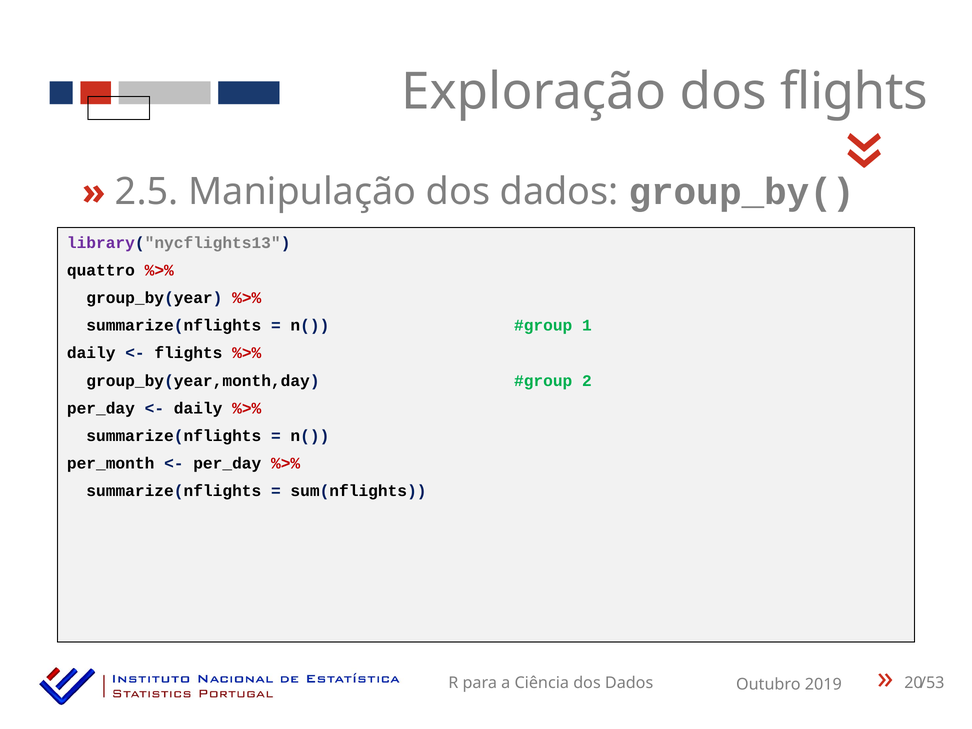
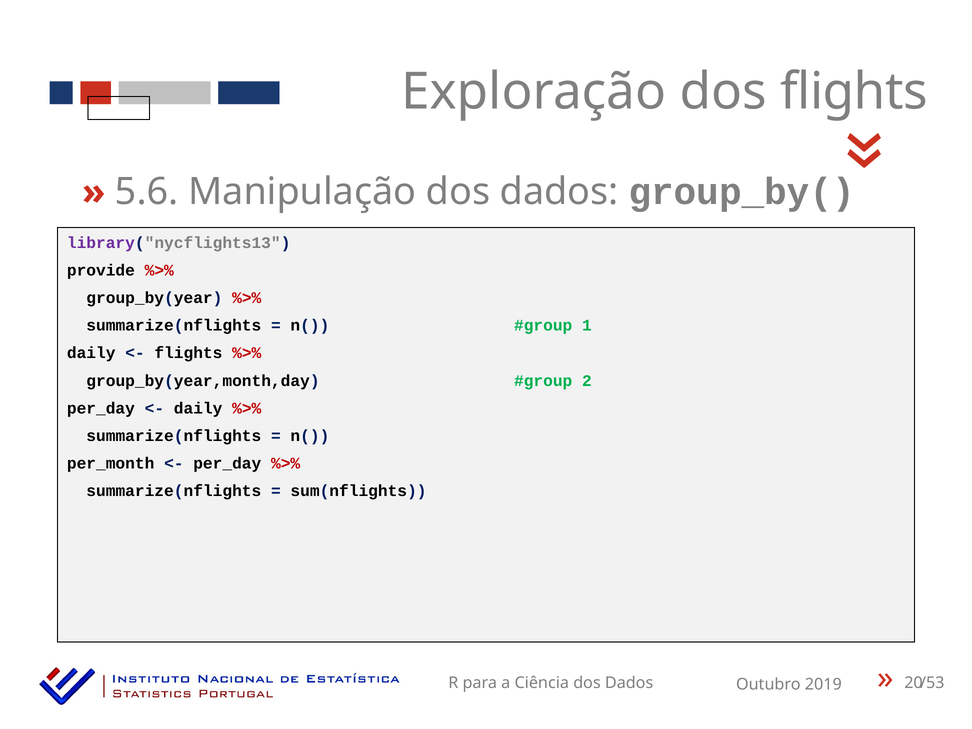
2.5: 2.5 -> 5.6 (147, 192)
quattro: quattro -> provide (101, 270)
